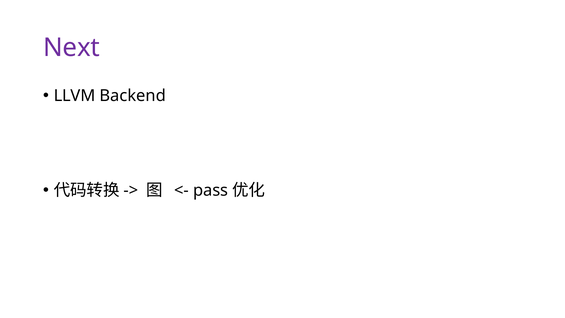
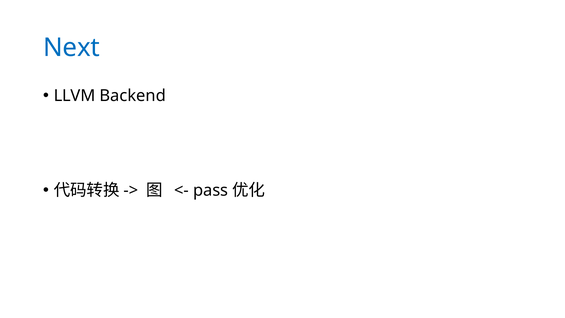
Next colour: purple -> blue (72, 47)
